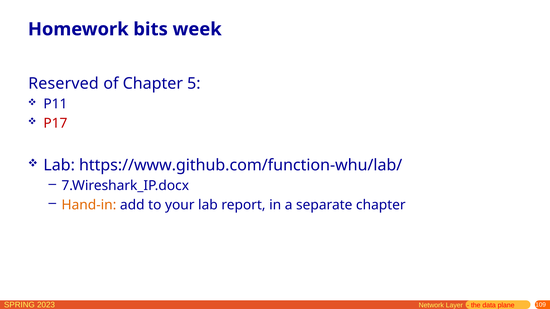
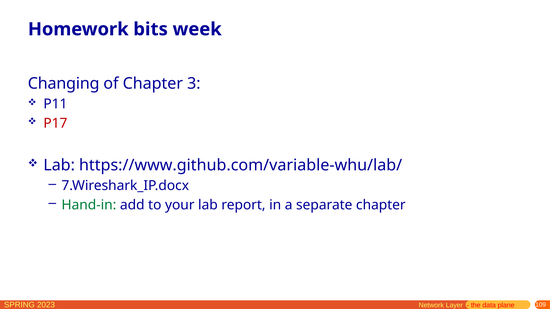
Reserved: Reserved -> Changing (64, 84)
5: 5 -> 3 (194, 84)
https://www.github.com/function-whu/lab/: https://www.github.com/function-whu/lab/ -> https://www.github.com/variable-whu/lab/ (241, 166)
Hand-in colour: orange -> green (89, 205)
